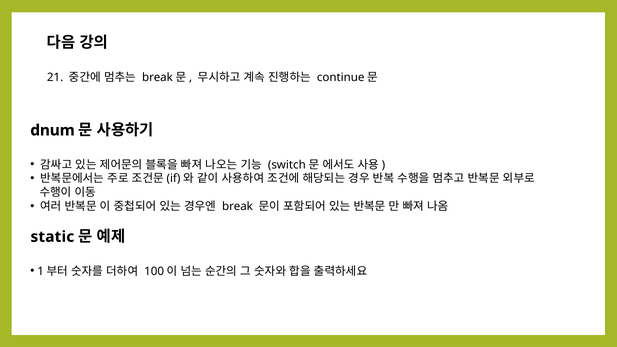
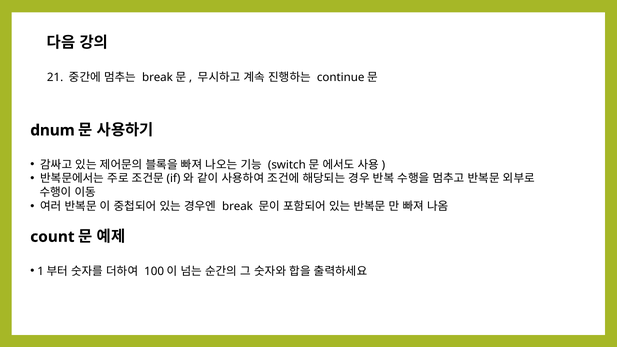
static: static -> count (52, 237)
